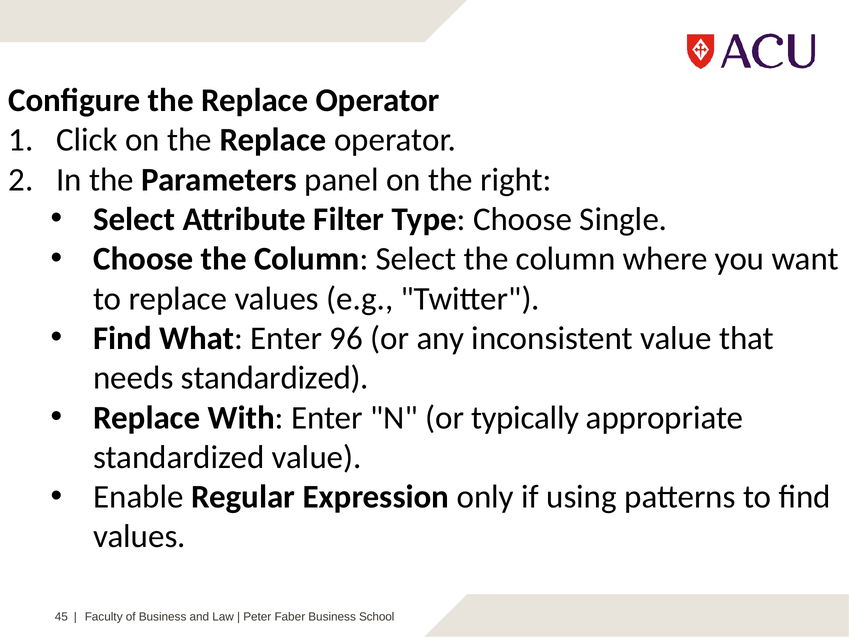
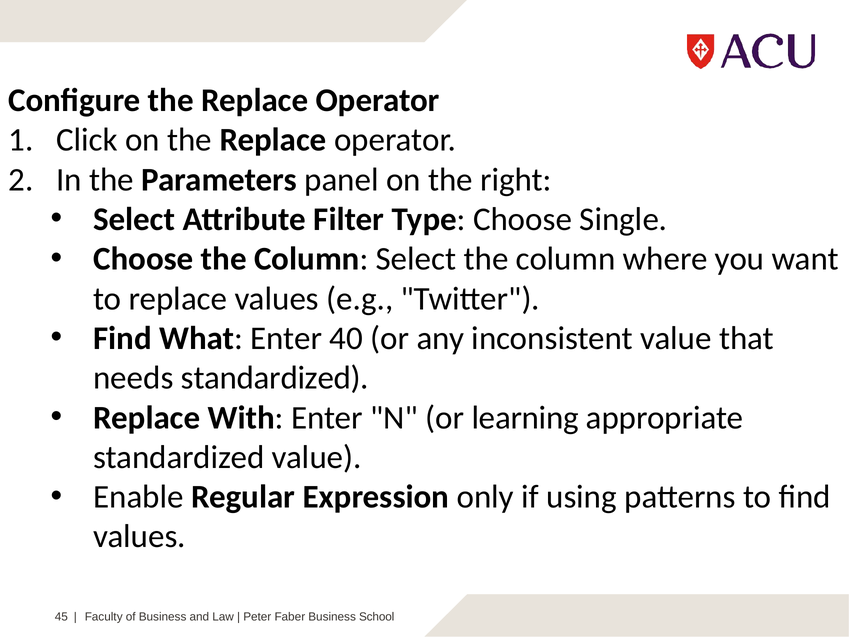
96: 96 -> 40 (346, 338)
typically: typically -> learning (525, 417)
